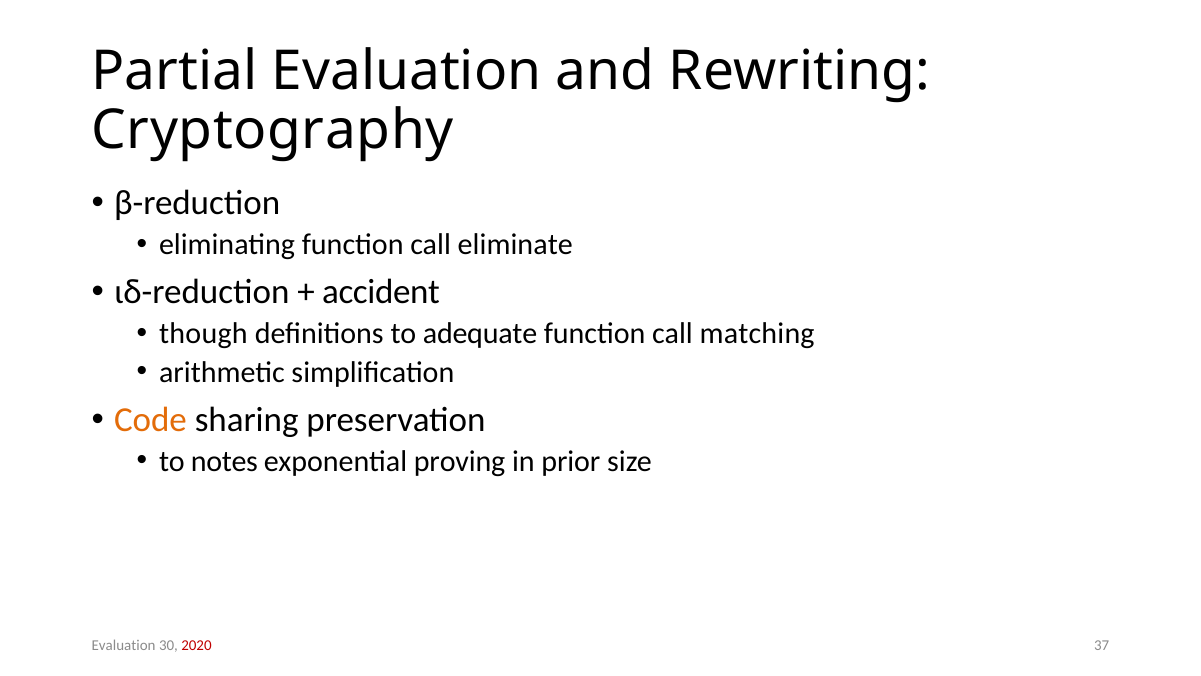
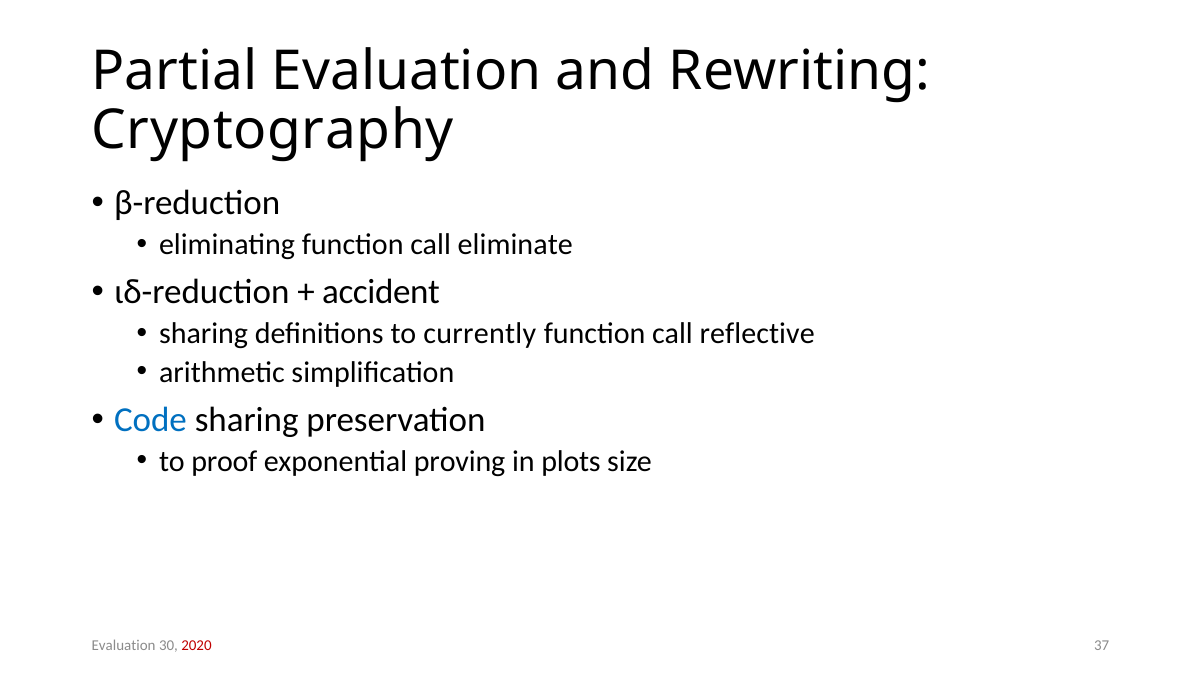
though: though -> sharing (204, 333)
adequate: adequate -> currently (480, 333)
matching: matching -> reflective (757, 333)
Code colour: orange -> blue (150, 420)
notes: notes -> proof (224, 461)
prior: prior -> plots (571, 461)
